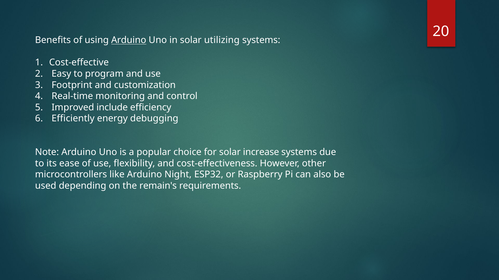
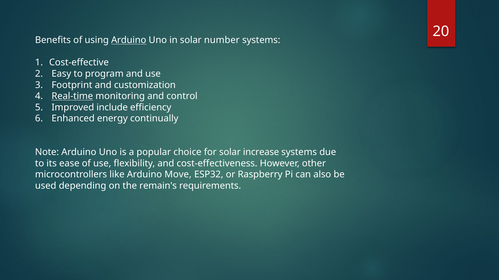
utilizing: utilizing -> number (222, 40)
Real-time underline: none -> present (72, 96)
Efficiently: Efficiently -> Enhanced (73, 119)
debugging: debugging -> continually (154, 119)
Night: Night -> Move (178, 175)
